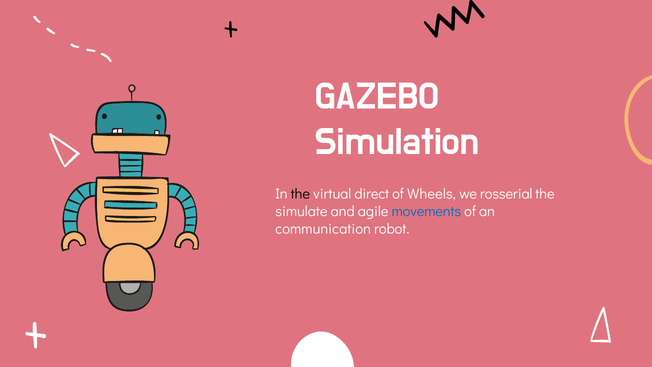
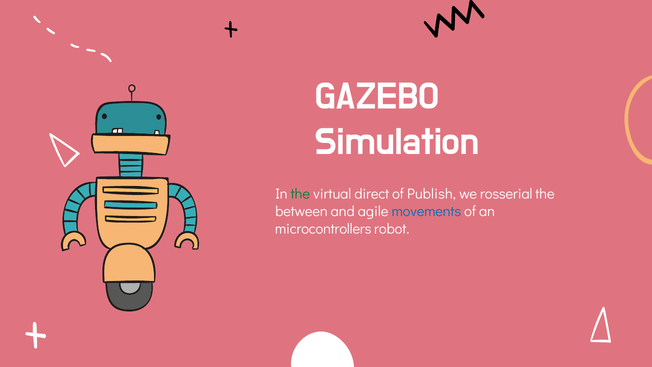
the colour: black -> green (300, 194)
Wheels: Wheels -> Publish (431, 194)
simulate: simulate -> between (301, 211)
communication: communication -> microcontrollers (323, 229)
